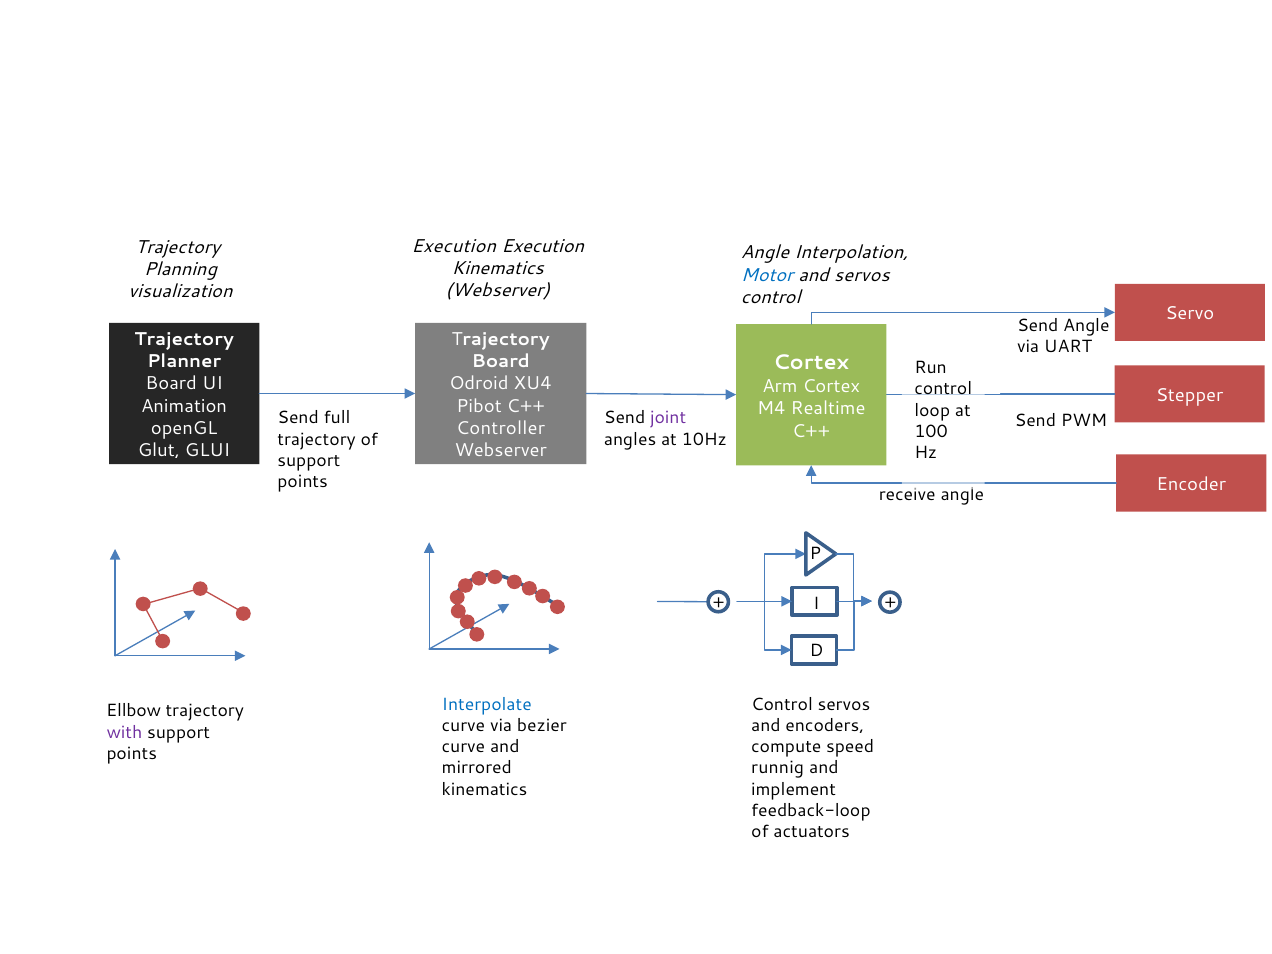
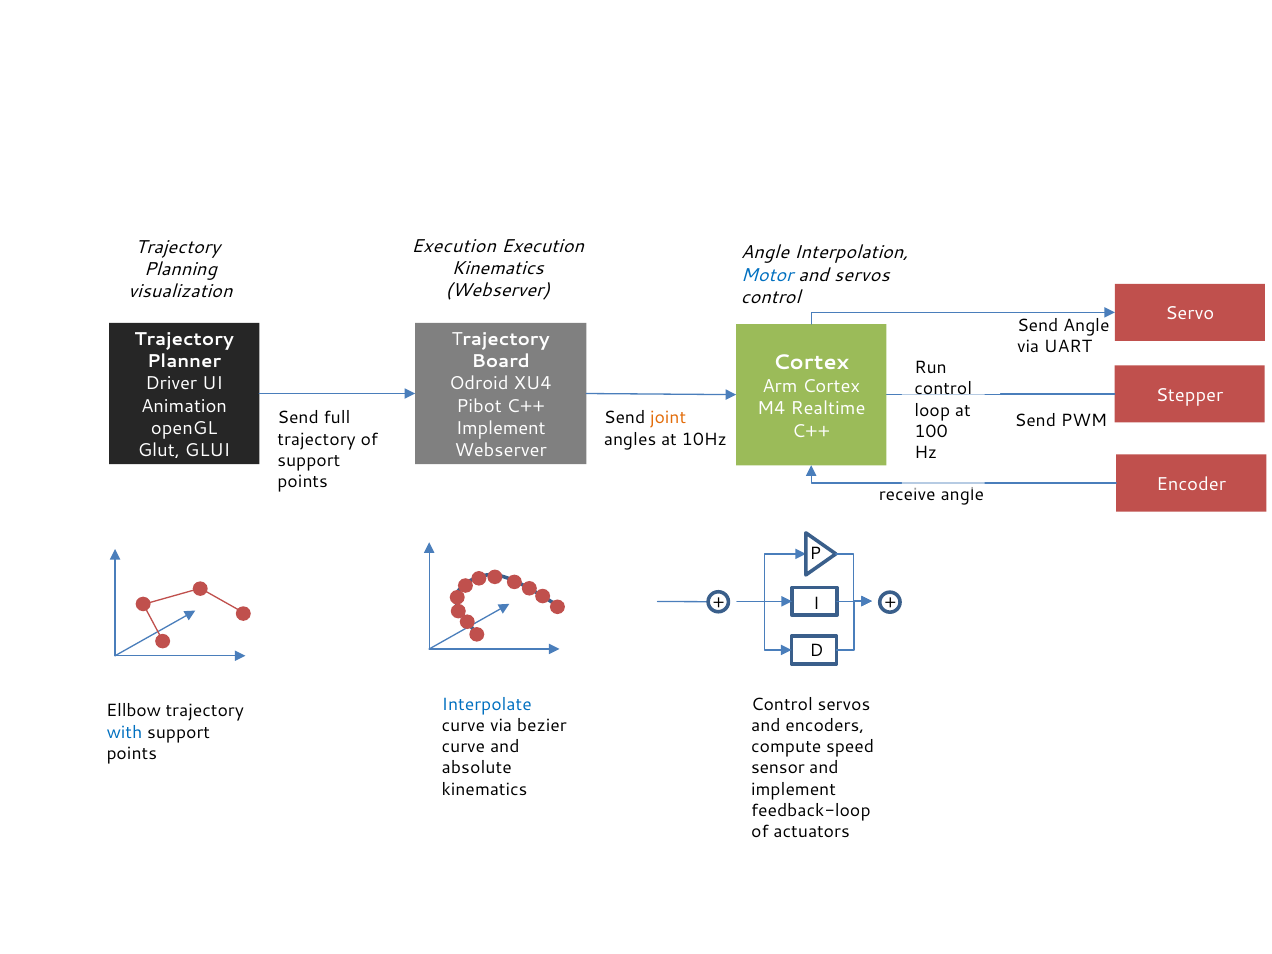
Board: Board -> Driver (171, 384)
joint colour: purple -> orange (668, 418)
Controller: Controller -> Implement (501, 428)
with colour: purple -> blue (124, 732)
mirrored: mirrored -> absolute (477, 768)
runnig: runnig -> sensor (778, 768)
